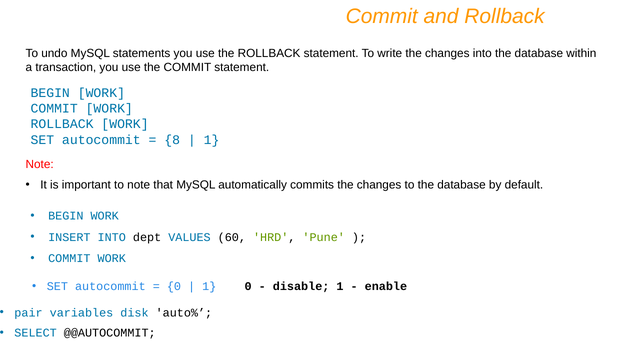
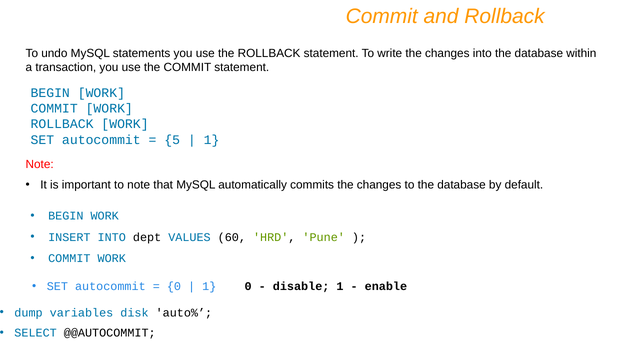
8: 8 -> 5 (172, 140)
pair: pair -> dump (29, 313)
